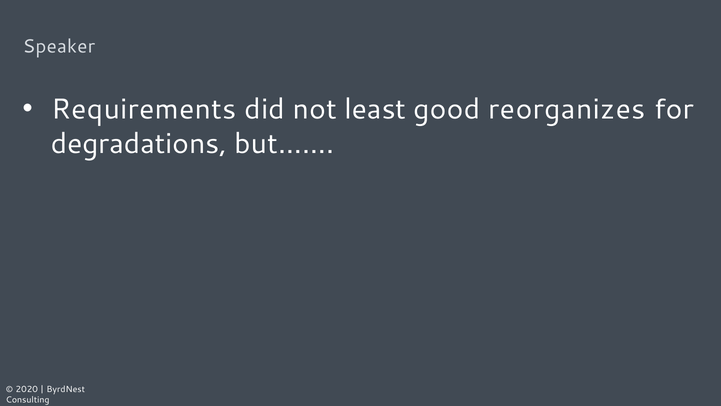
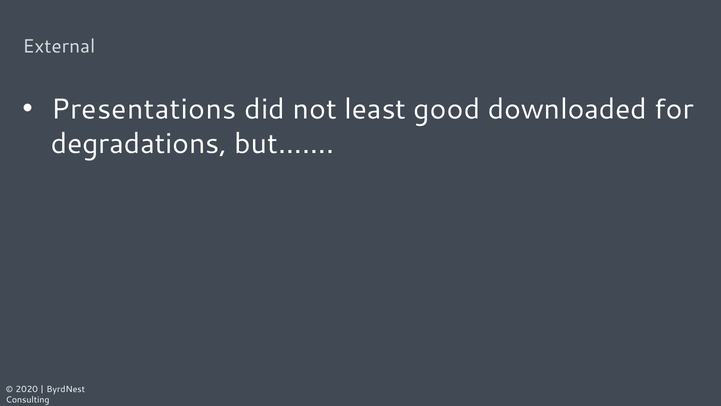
Speaker: Speaker -> External (59, 46)
Requirements: Requirements -> Presentations (144, 109)
reorganizes: reorganizes -> downloaded (567, 109)
